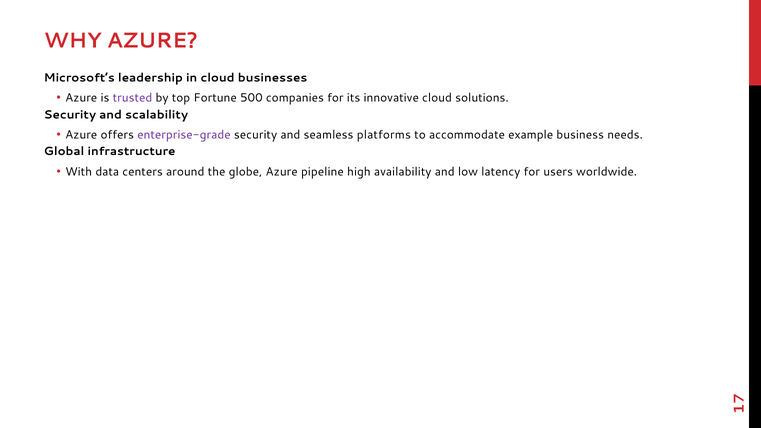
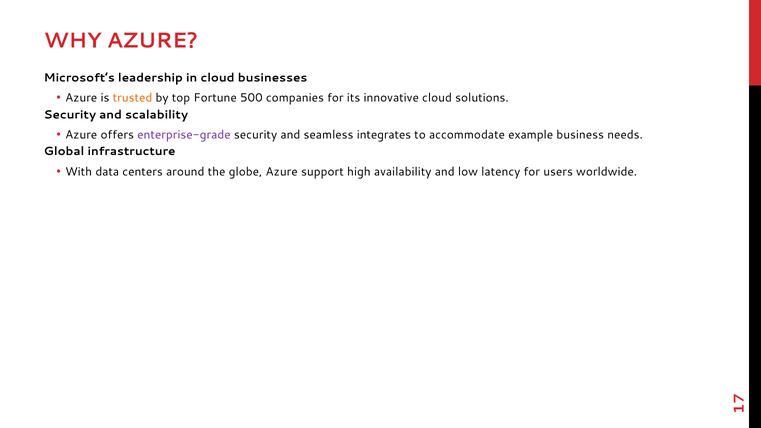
trusted colour: purple -> orange (132, 98)
platforms: platforms -> integrates (384, 135)
pipeline: pipeline -> support (322, 172)
